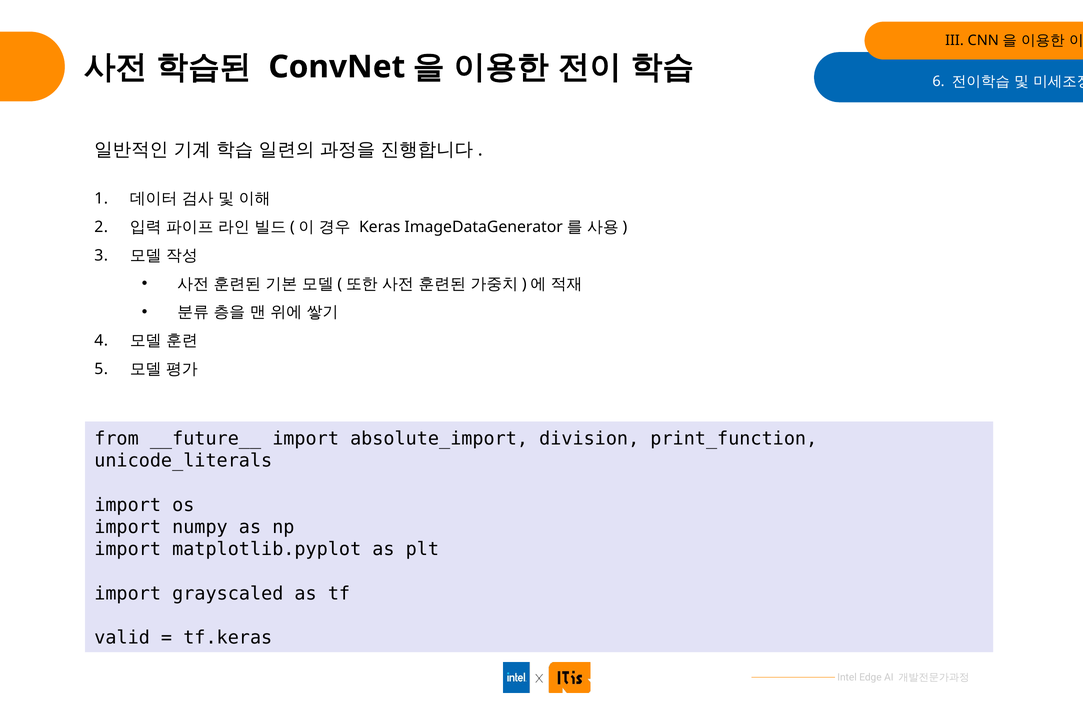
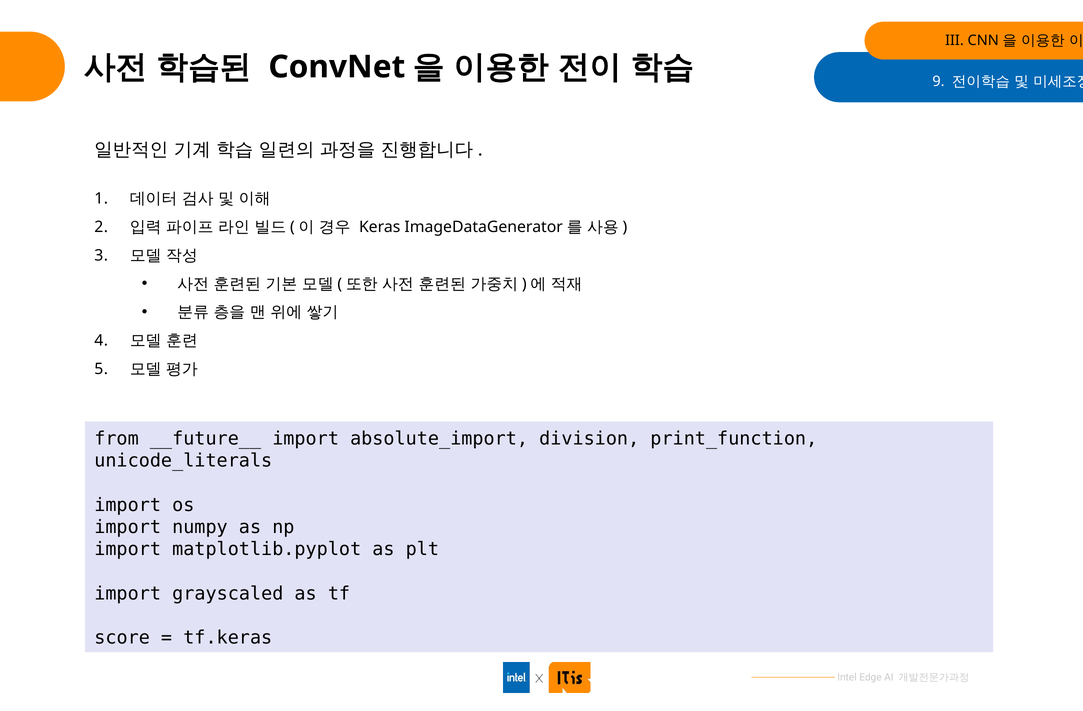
6: 6 -> 9 (939, 82)
valid: valid -> score (122, 638)
